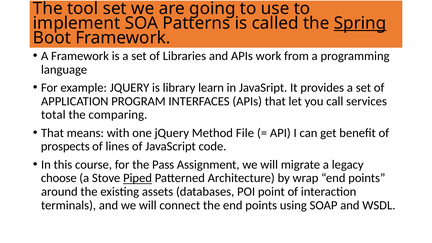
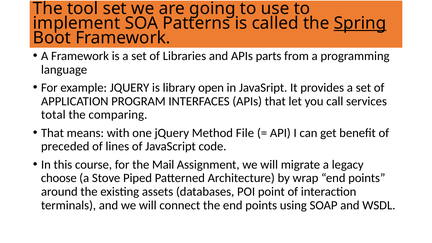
work: work -> parts (269, 56)
learn: learn -> open (211, 88)
prospects: prospects -> preceded (65, 146)
Pass: Pass -> Mail (163, 165)
Piped underline: present -> none (138, 178)
